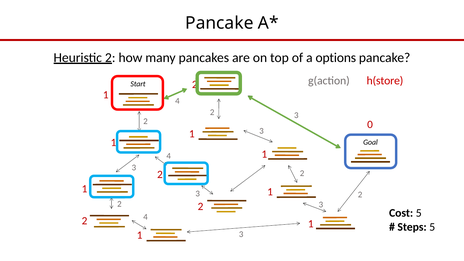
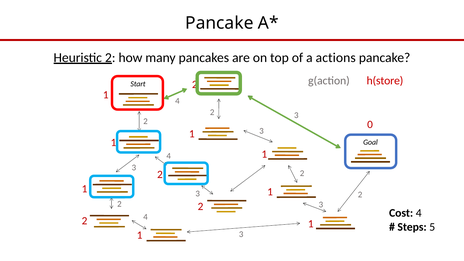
options: options -> actions (336, 58)
Cost 5: 5 -> 4 (419, 213)
